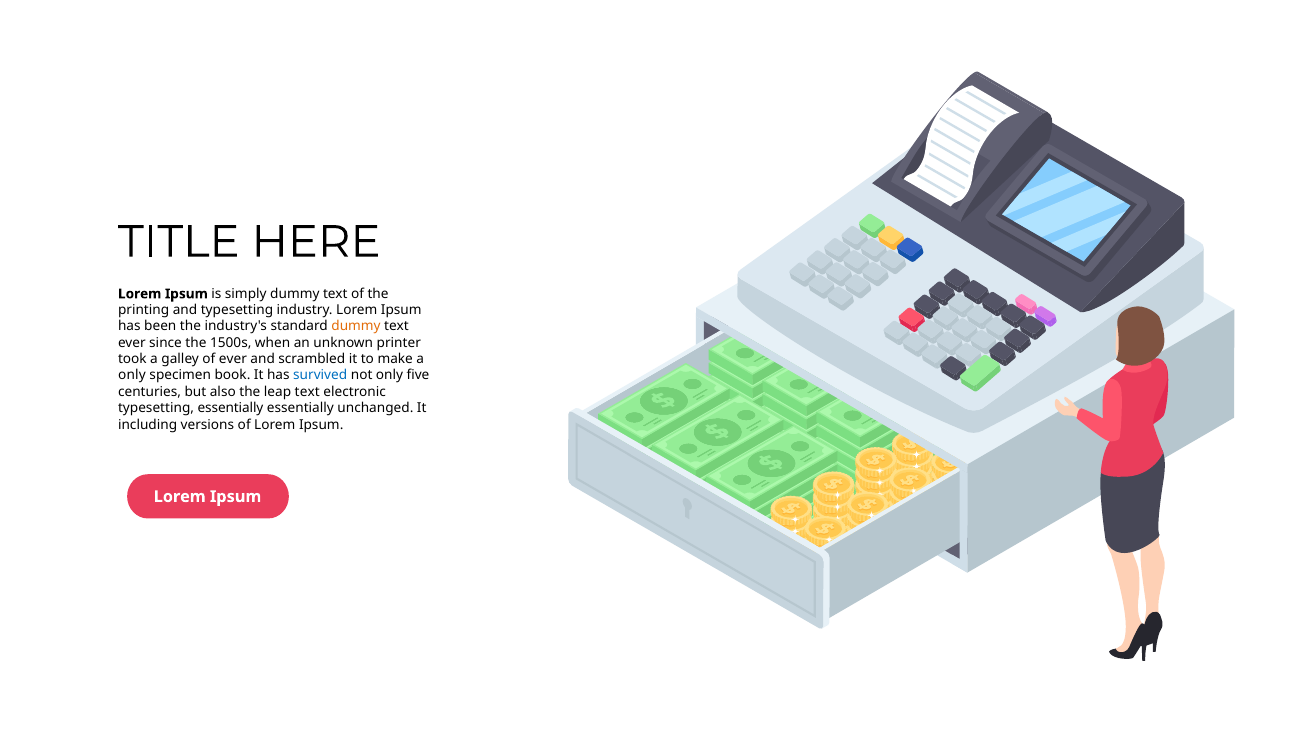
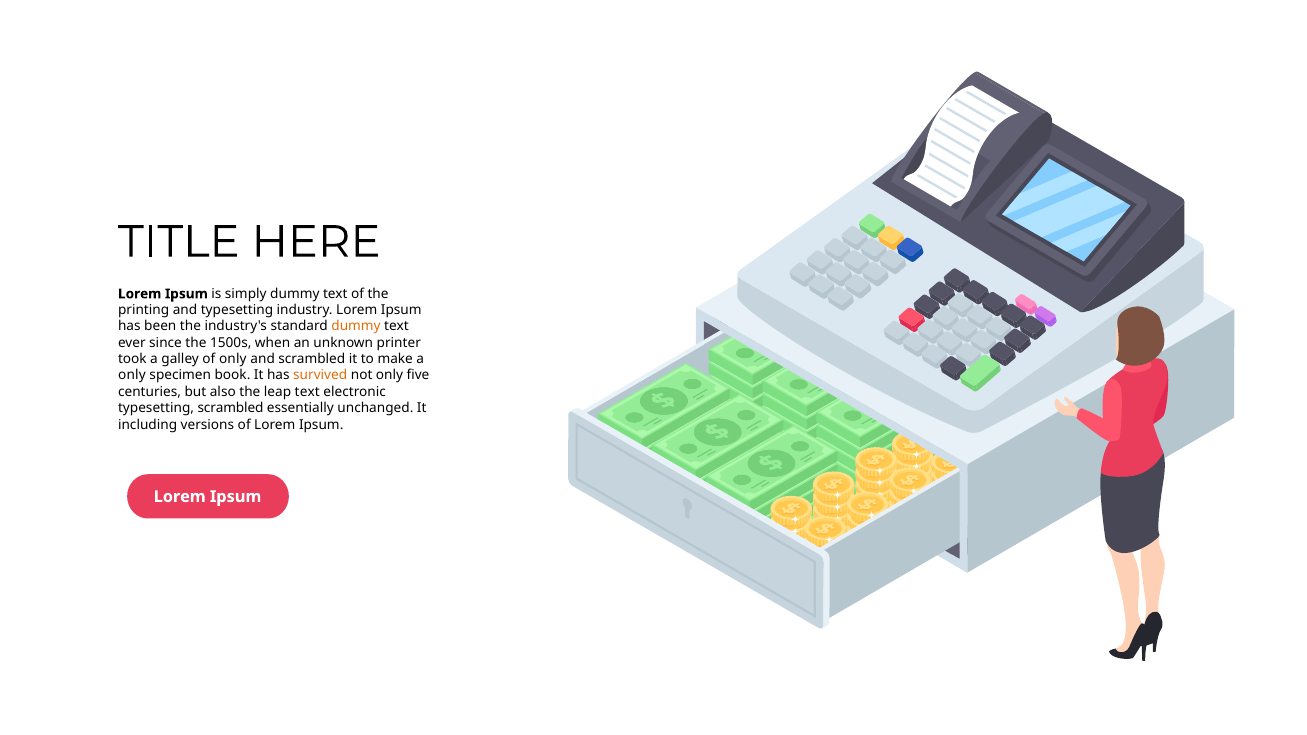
of ever: ever -> only (233, 359)
survived colour: blue -> orange (320, 376)
typesetting essentially: essentially -> scrambled (231, 408)
